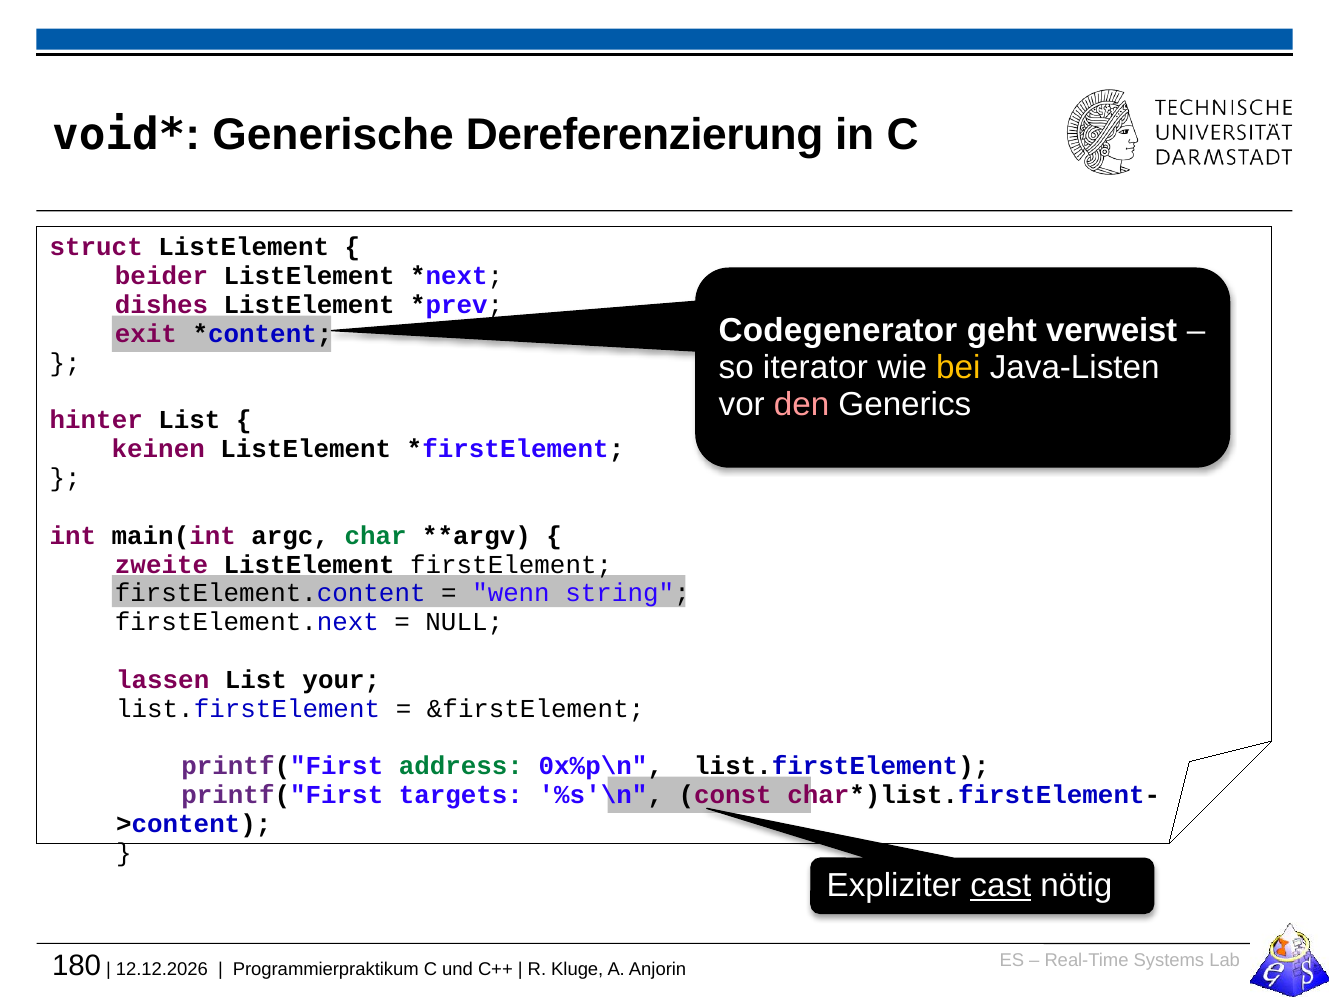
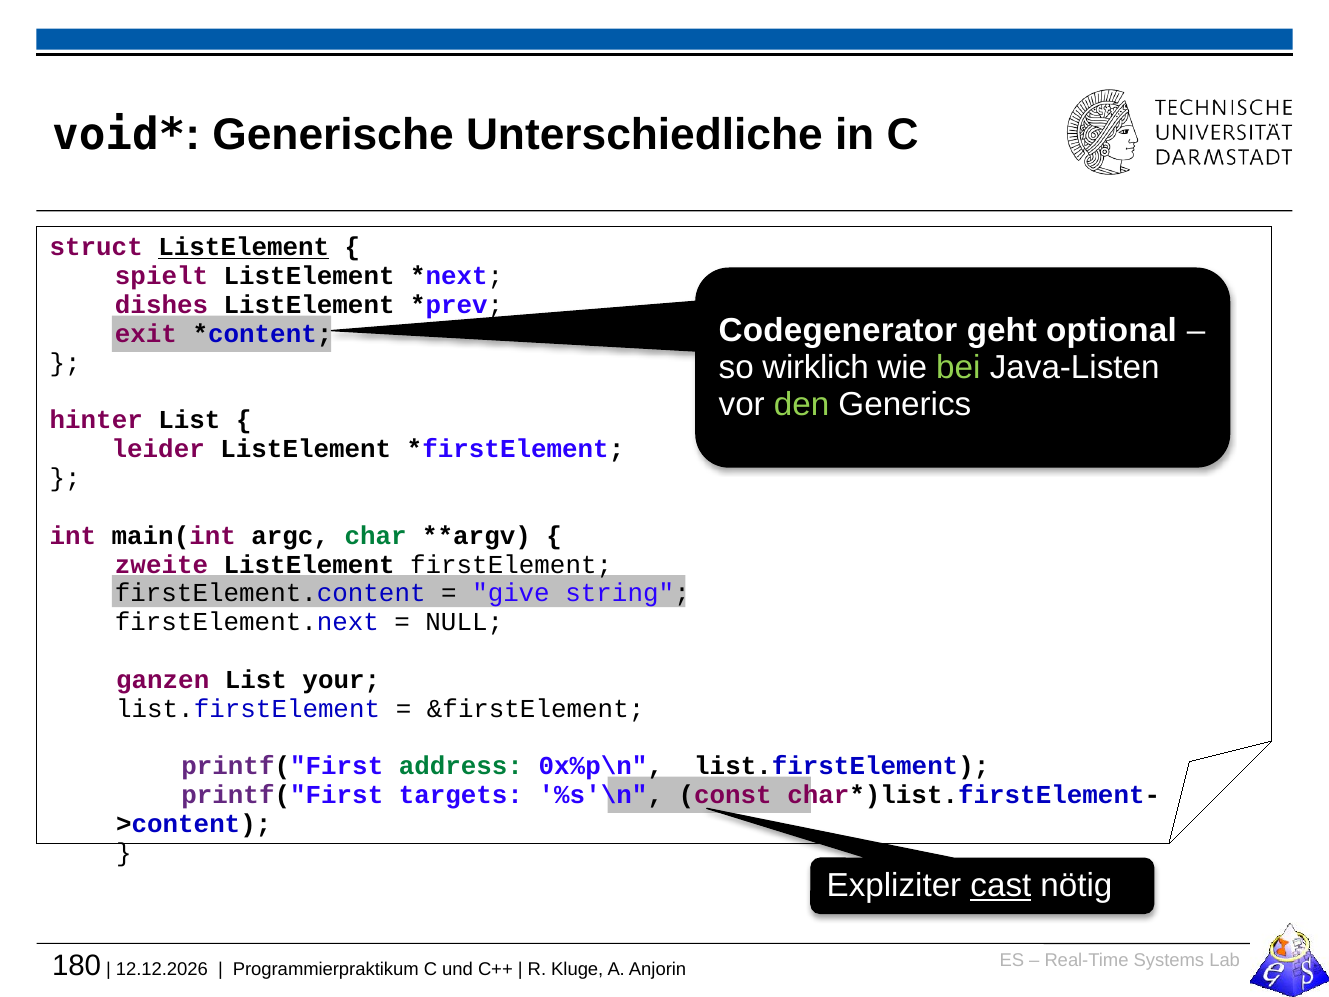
Dereferenzierung: Dereferenzierung -> Unterschiedliche (644, 135)
ListElement underline: none -> present (244, 247)
beider: beider -> spielt (162, 276)
verweist: verweist -> optional (1111, 331)
iterator: iterator -> wirklich (816, 368)
bei colour: yellow -> light green (958, 368)
den colour: pink -> light green (802, 405)
keinen: keinen -> leider (158, 449)
wenn: wenn -> give (511, 593)
lassen: lassen -> ganzen (163, 680)
